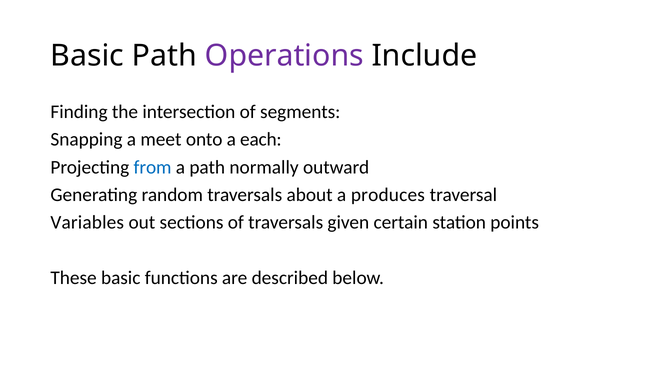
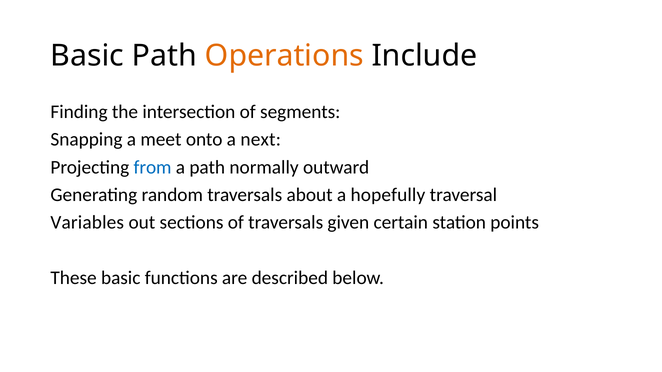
Operations colour: purple -> orange (284, 56)
each: each -> next (261, 140)
produces: produces -> hopefully (388, 195)
